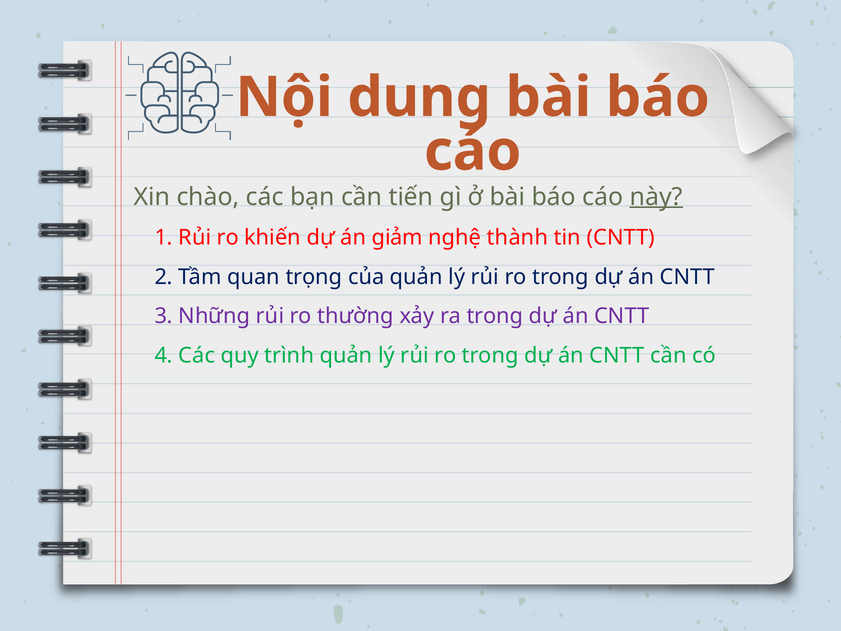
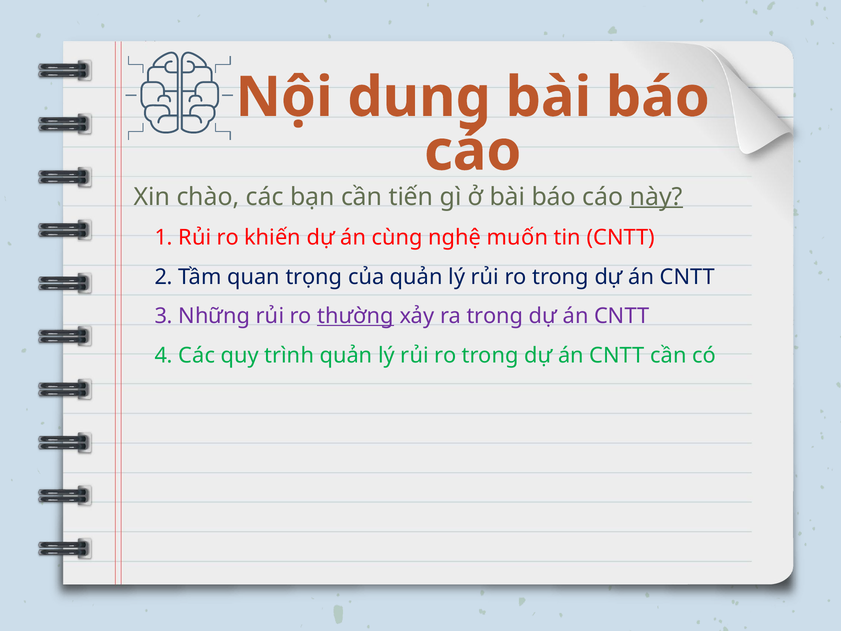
giảm: giảm -> cùng (397, 238)
thành: thành -> muốn (517, 238)
thường underline: none -> present (355, 316)
